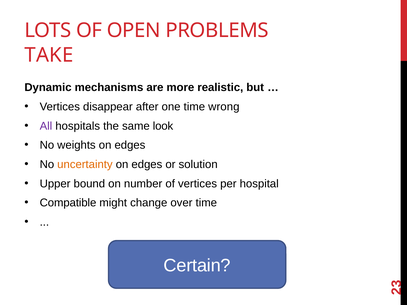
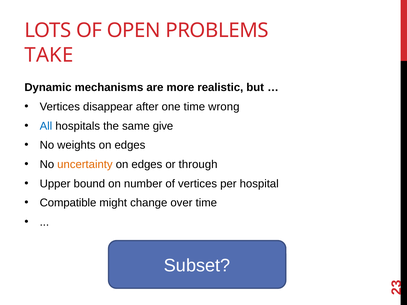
All colour: purple -> blue (46, 126)
look: look -> give (163, 126)
solution: solution -> through (198, 165)
Certain: Certain -> Subset (197, 266)
